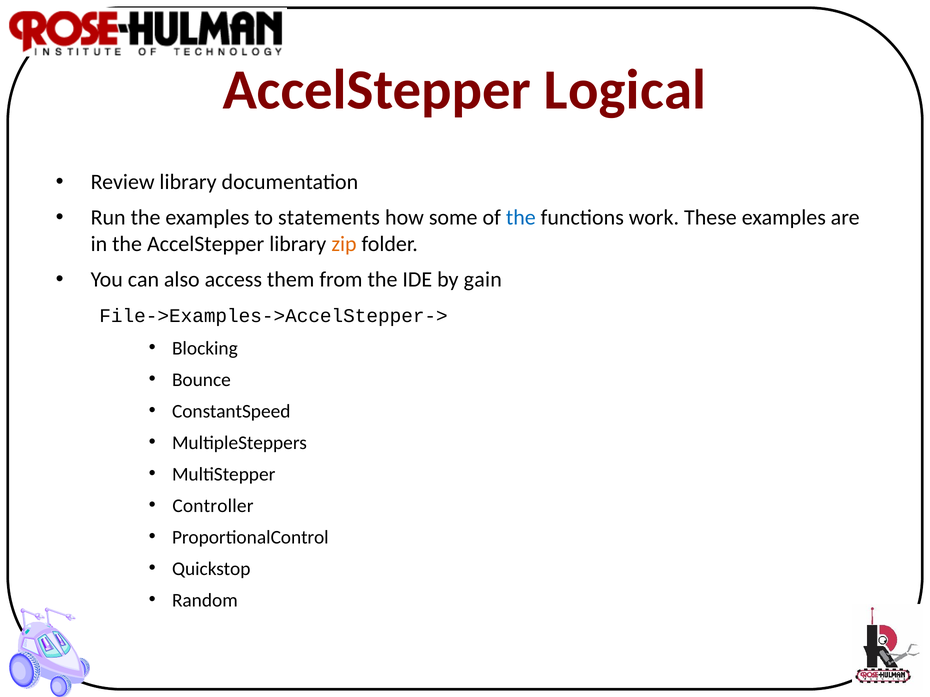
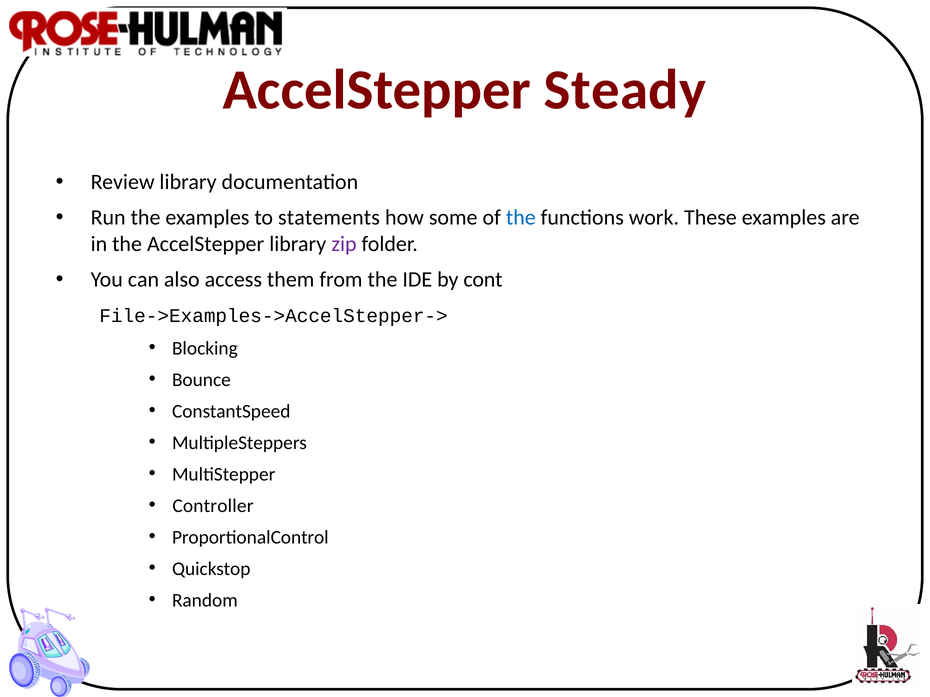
Logical: Logical -> Steady (625, 90)
zip colour: orange -> purple (344, 244)
gain: gain -> cont (483, 280)
